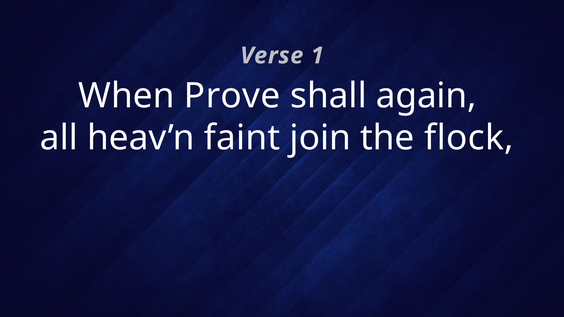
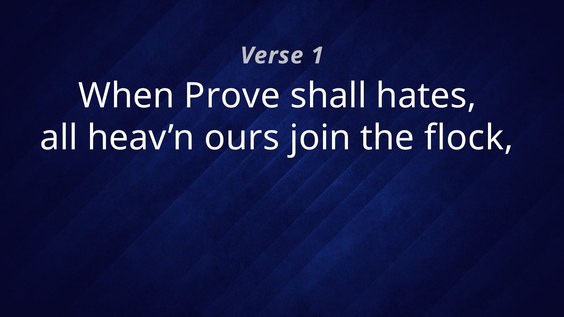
again: again -> hates (426, 96)
faint: faint -> ours (242, 138)
